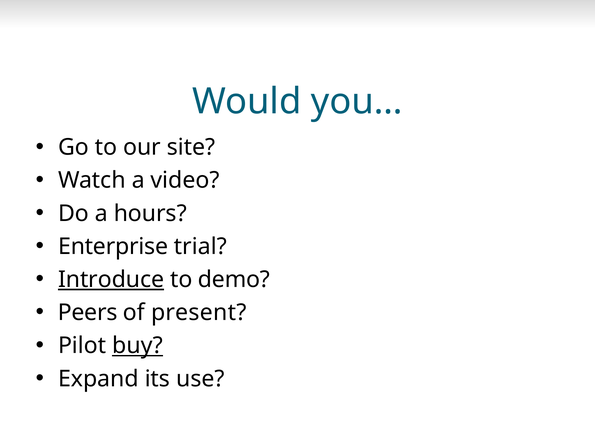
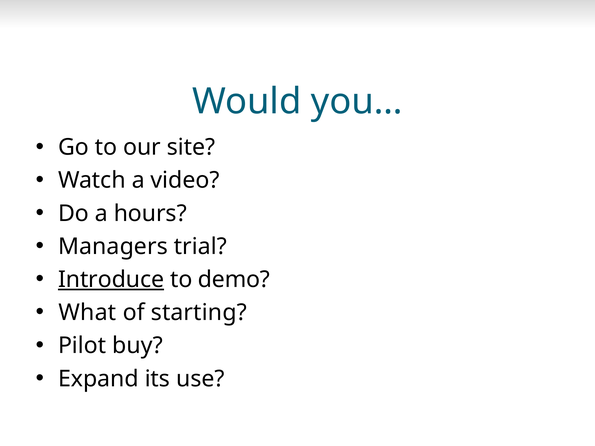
Enterprise: Enterprise -> Managers (113, 247)
Peers: Peers -> What (87, 313)
present: present -> starting (199, 313)
buy underline: present -> none (137, 346)
